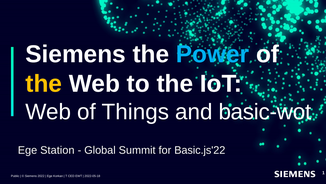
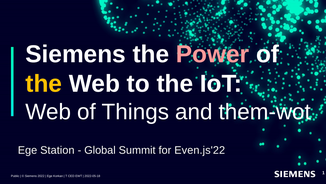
Power colour: light blue -> pink (213, 54)
basic-wot: basic-wot -> them-wot (265, 112)
Basic.js'22: Basic.js'22 -> Even.js'22 (200, 150)
